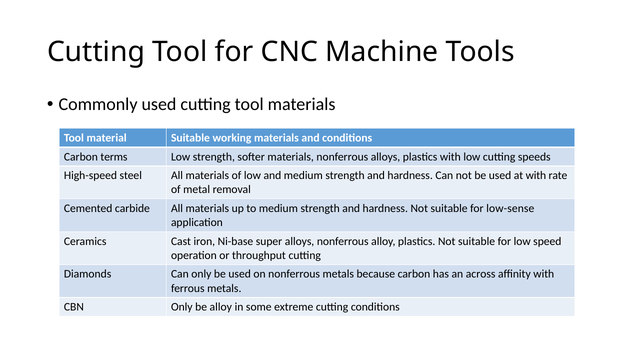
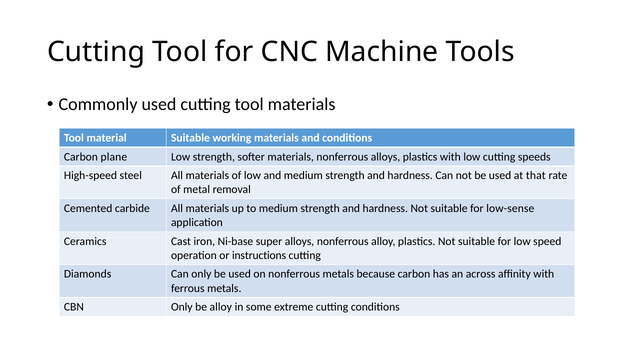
terms: terms -> plane (114, 157)
at with: with -> that (536, 176)
throughput: throughput -> instructions (259, 255)
